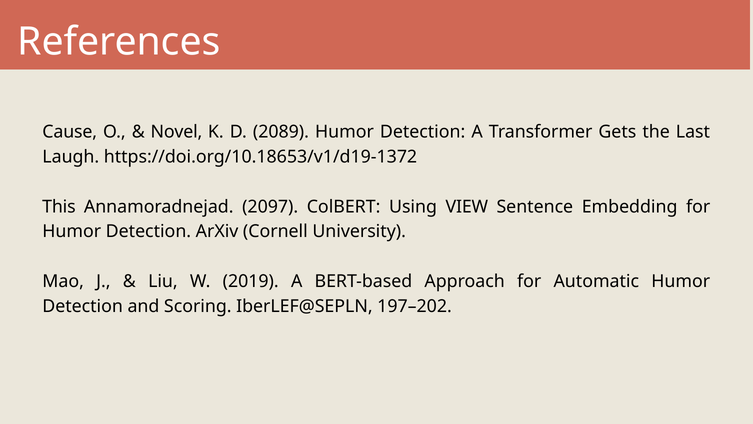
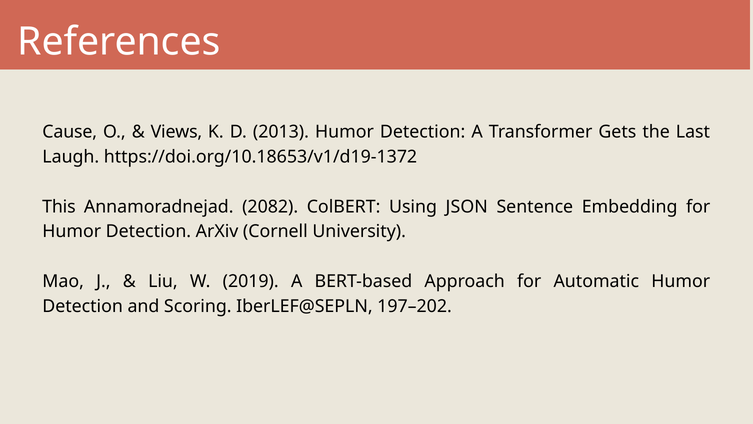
Novel: Novel -> Views (176, 132)
2089: 2089 -> 2013 (281, 132)
2097: 2097 -> 2082 (270, 206)
VIEW: VIEW -> JSON (467, 206)
